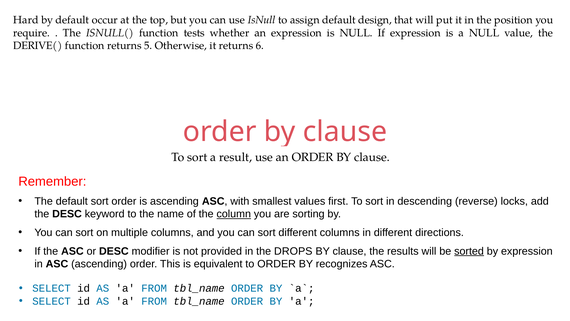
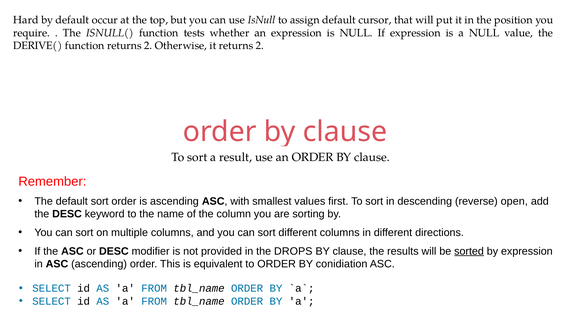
design: design -> cursor (375, 20)
function returns 5: 5 -> 2 (148, 46)
it returns 6: 6 -> 2 (260, 46)
locks: locks -> open (514, 201)
column underline: present -> none (234, 214)
recognizes: recognizes -> conidiation (342, 264)
